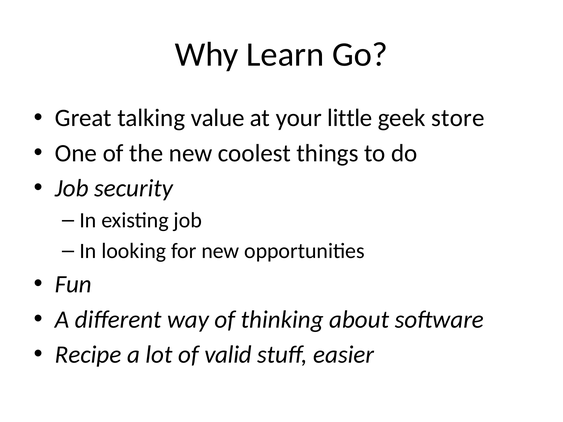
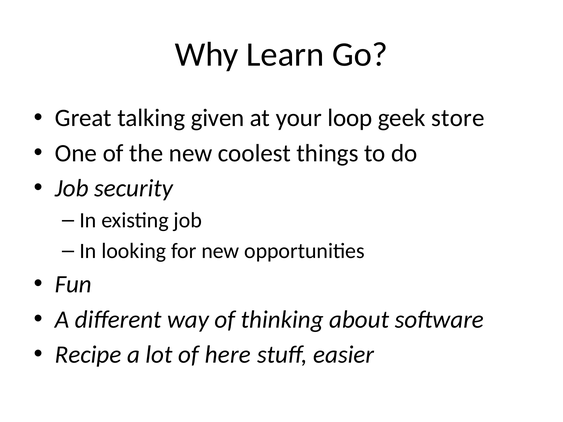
value: value -> given (218, 118)
little: little -> loop (350, 118)
valid: valid -> here (228, 355)
